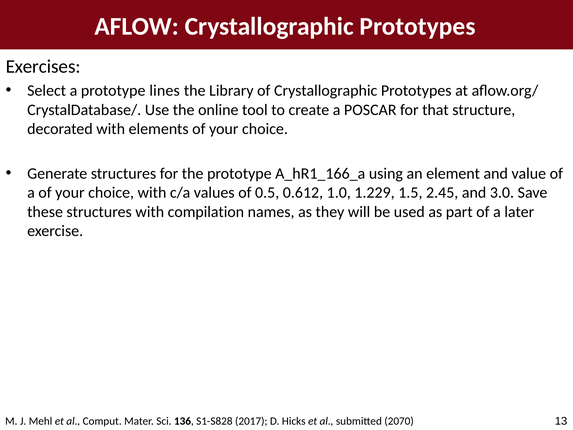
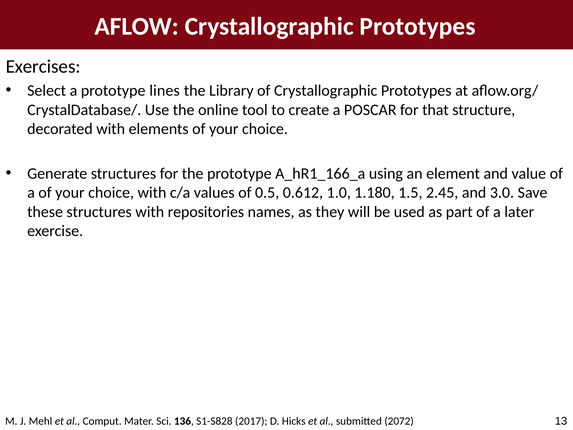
1.229: 1.229 -> 1.180 (375, 193)
compilation: compilation -> repositories (206, 212)
2070: 2070 -> 2072 (399, 421)
